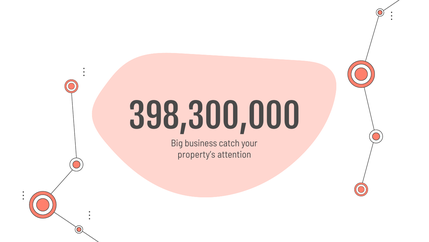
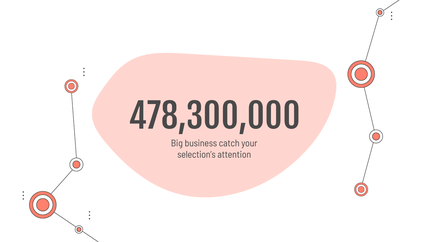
398,300,000: 398,300,000 -> 478,300,000 (215, 117)
property’s: property’s -> selection’s (197, 154)
